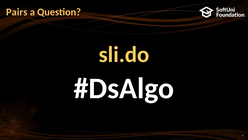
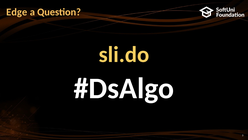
Pairs: Pairs -> Edge (17, 12)
